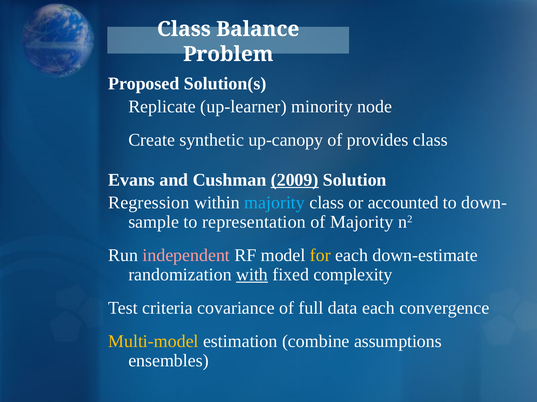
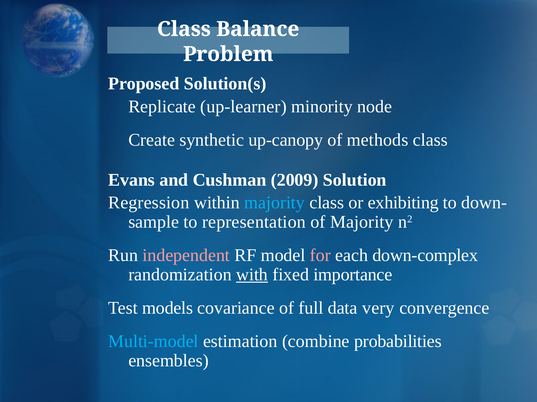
provides: provides -> methods (378, 140)
2009 underline: present -> none (295, 180)
accounted: accounted -> exhibiting (403, 203)
for colour: yellow -> pink (320, 256)
down-estimate: down-estimate -> down-complex (425, 256)
complexity: complexity -> importance (353, 275)
criteria: criteria -> models (168, 309)
data each: each -> very (378, 309)
Multi-model colour: yellow -> light blue (153, 342)
assumptions: assumptions -> probabilities (398, 342)
